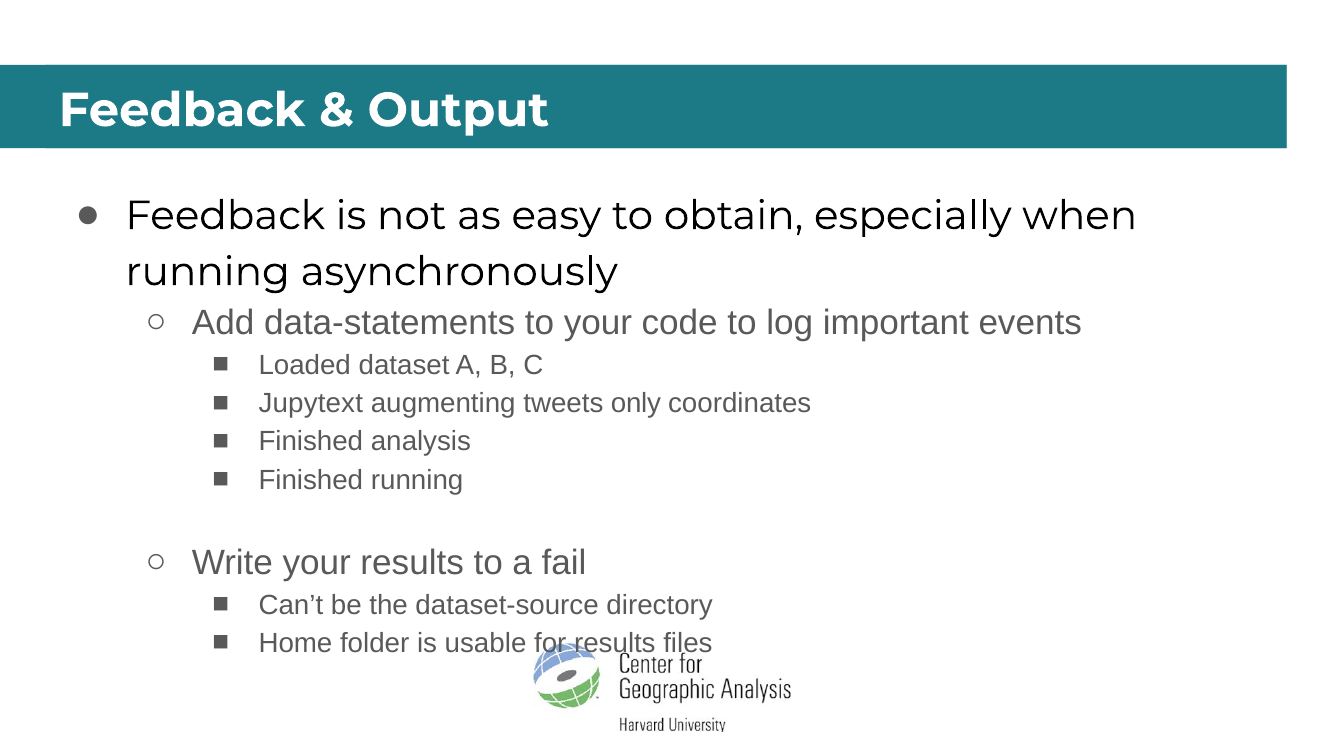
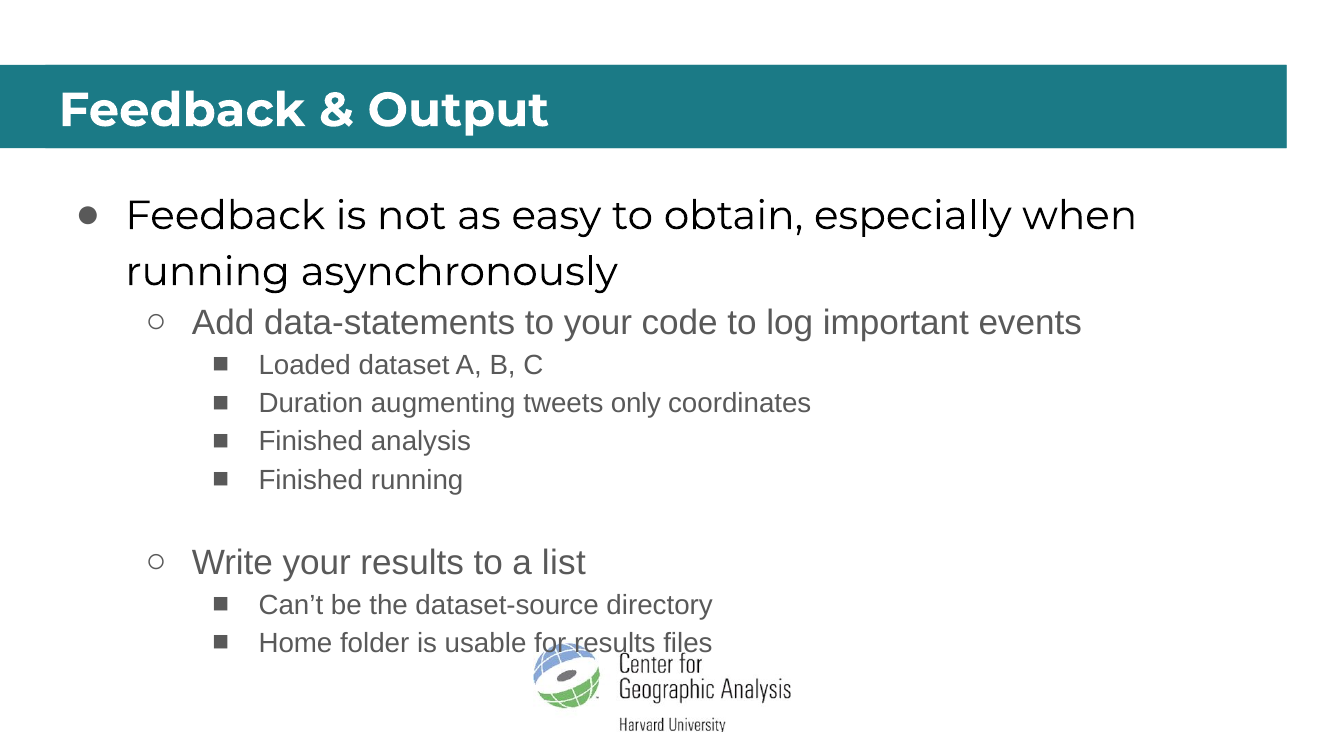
Jupytext: Jupytext -> Duration (311, 404)
fail: fail -> list (564, 563)
